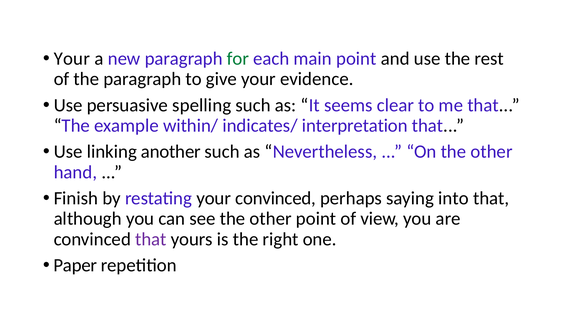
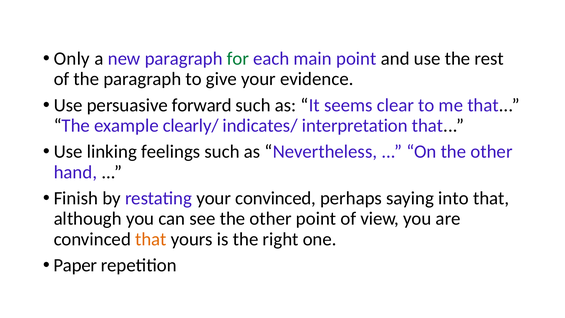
Your: Your -> Only (72, 58)
spelling: spelling -> forward (202, 105)
within/: within/ -> clearly/ (191, 125)
another: another -> feelings (171, 152)
that colour: purple -> orange (151, 239)
